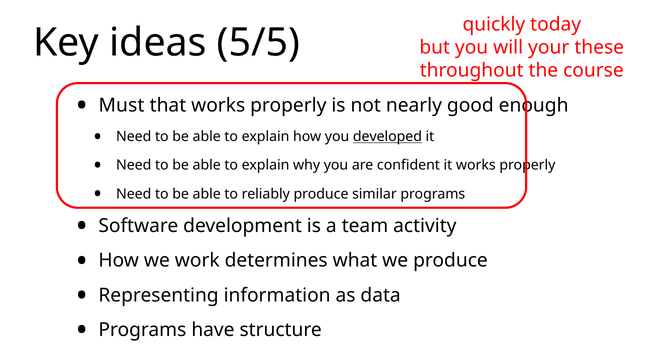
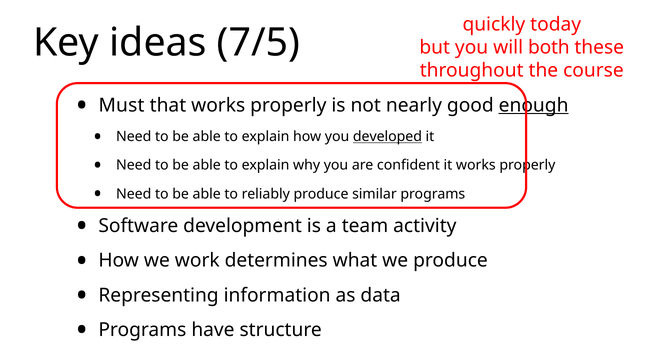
5/5: 5/5 -> 7/5 (259, 43)
your: your -> both (549, 47)
enough underline: none -> present (534, 105)
